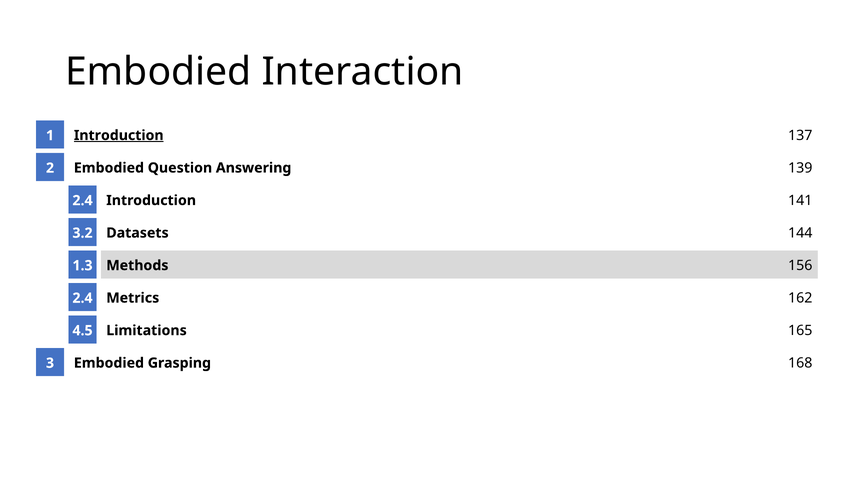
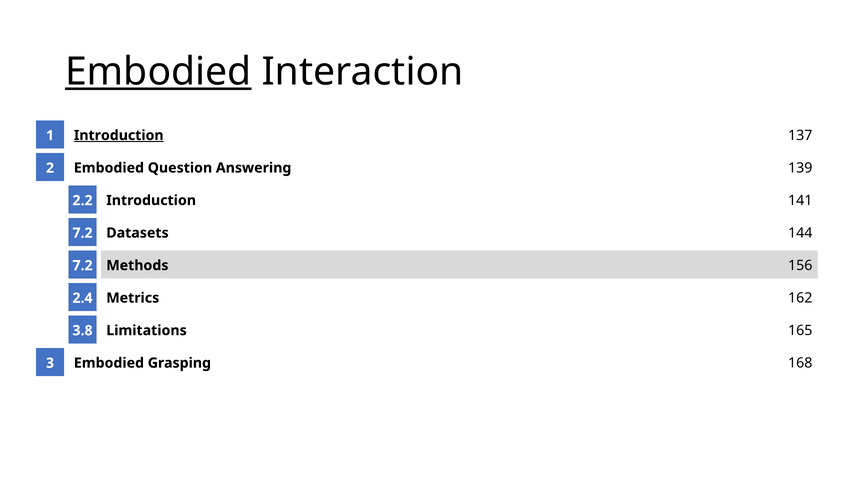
Embodied underline: none -> present (158, 72)
2.4: 2.4 -> 2.2 (83, 200)
3.2: 3.2 -> 7.2 (83, 233)
1.3: 1.3 -> 7.2 (83, 265)
4.5: 4.5 -> 3.8 (83, 330)
